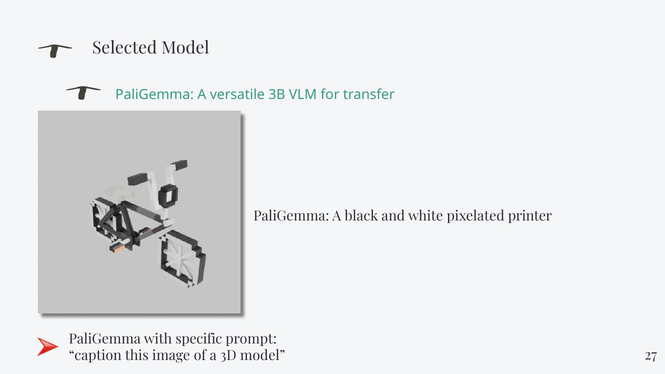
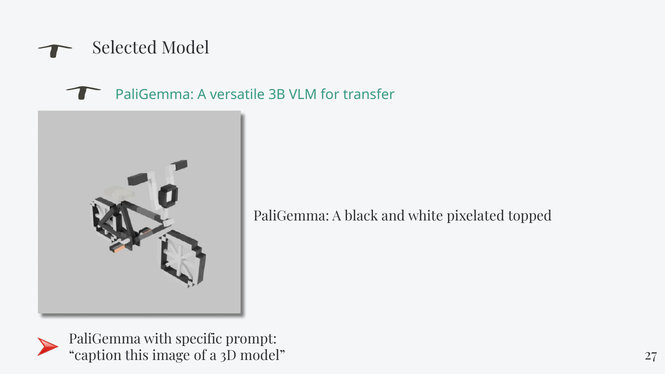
printer: printer -> topped (530, 216)
